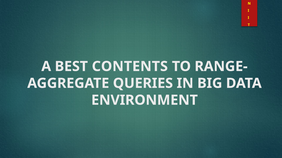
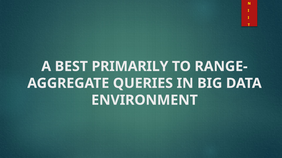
CONTENTS: CONTENTS -> PRIMARILY (130, 67)
